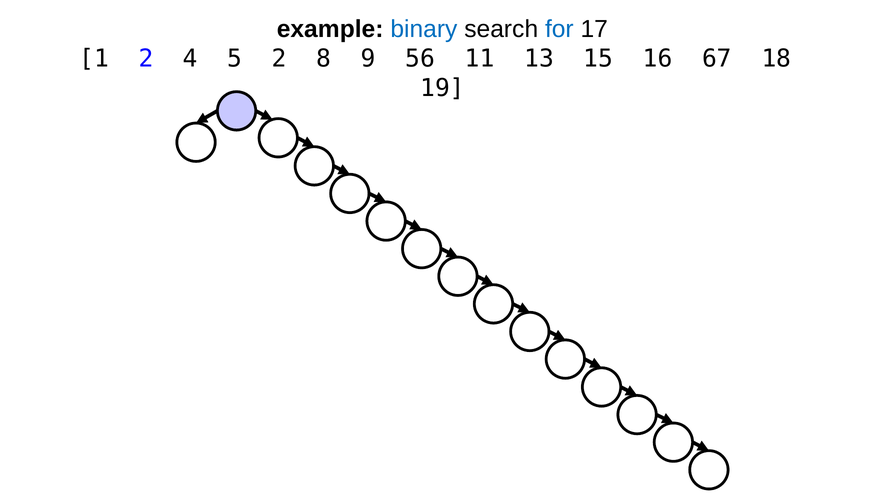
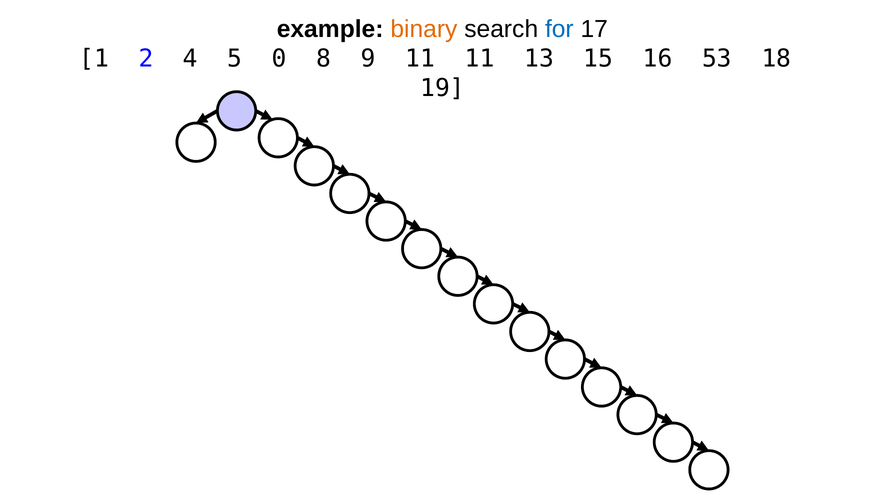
binary colour: blue -> orange (424, 29)
5 2: 2 -> 0 (279, 59)
9 56: 56 -> 11 (420, 59)
67: 67 -> 53 (717, 59)
